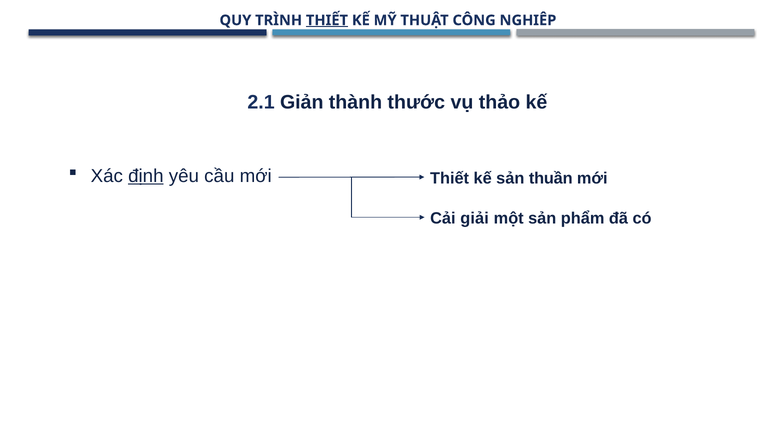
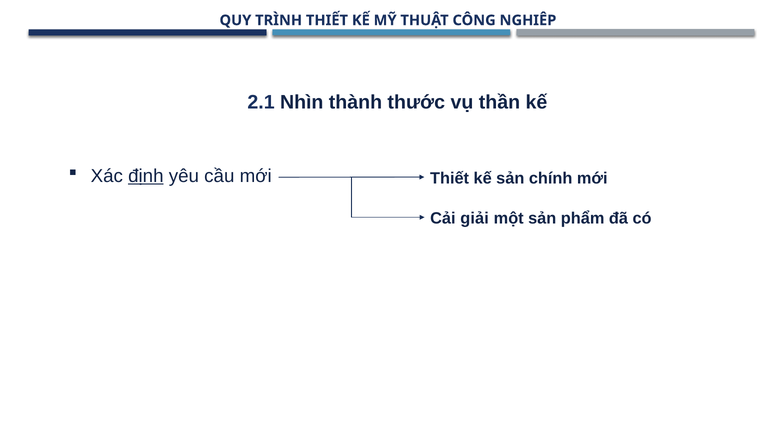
THIẾT underline: present -> none (327, 20)
Giản: Giản -> Nhìn (302, 102)
thảo: thảo -> thần (499, 102)
thuần: thuần -> chính (551, 178)
